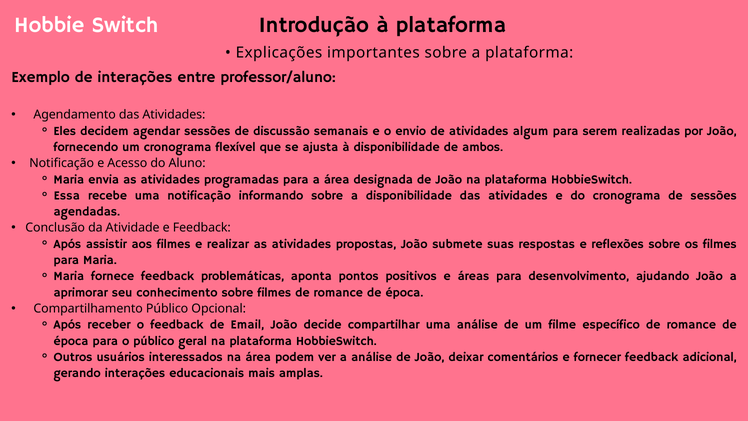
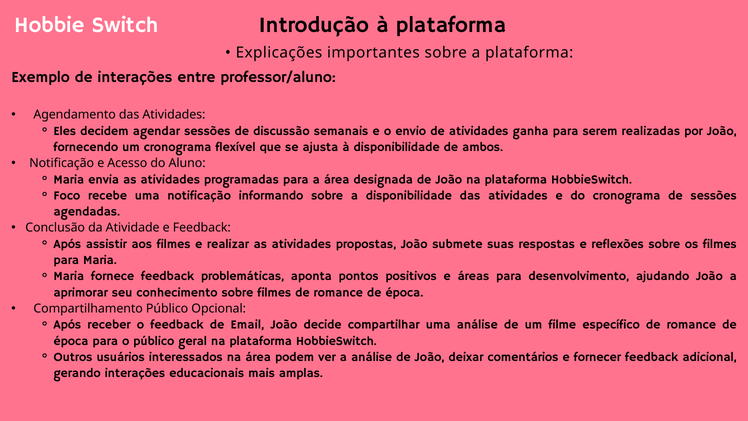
algum: algum -> ganha (531, 131)
Essa: Essa -> Foco (67, 195)
